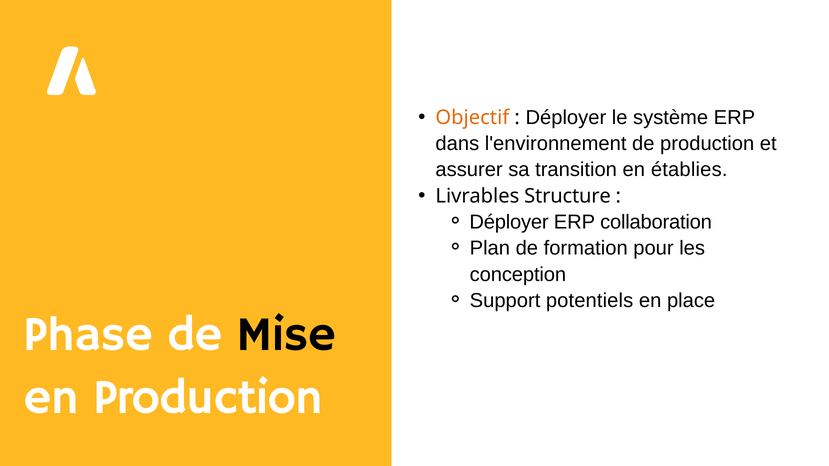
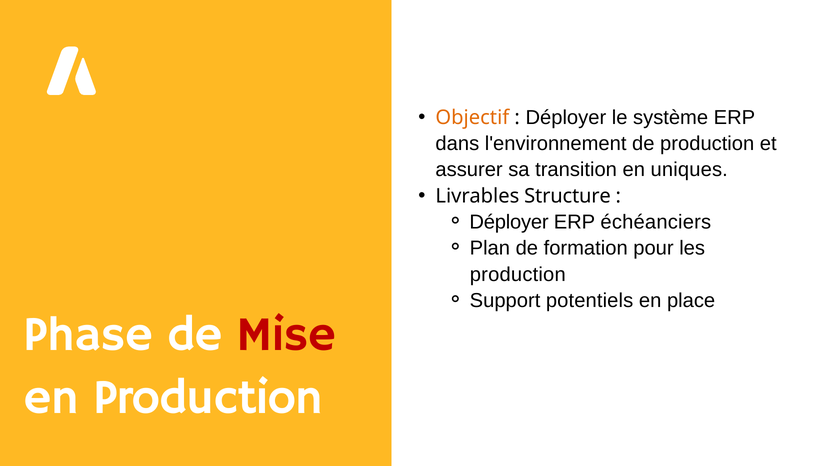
établies: établies -> uniques (689, 170)
collaboration: collaboration -> échéanciers (656, 222)
conception: conception -> production (518, 275)
Mise colour: black -> red (286, 335)
